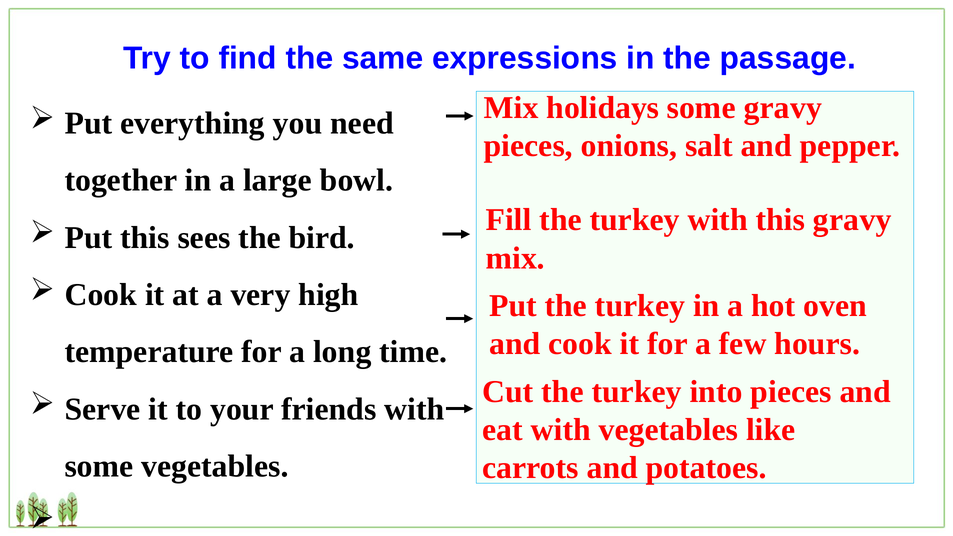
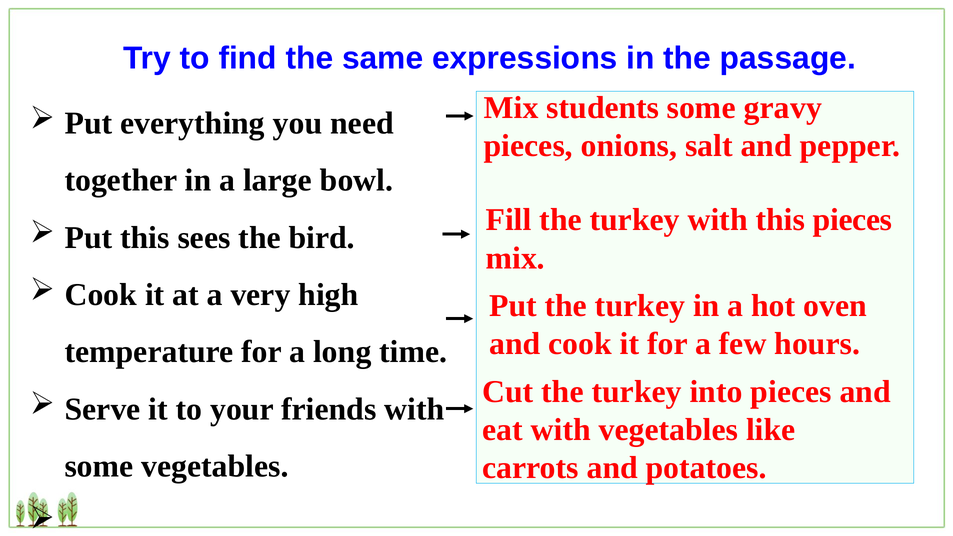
holidays: holidays -> students (603, 108)
this gravy: gravy -> pieces (853, 220)
